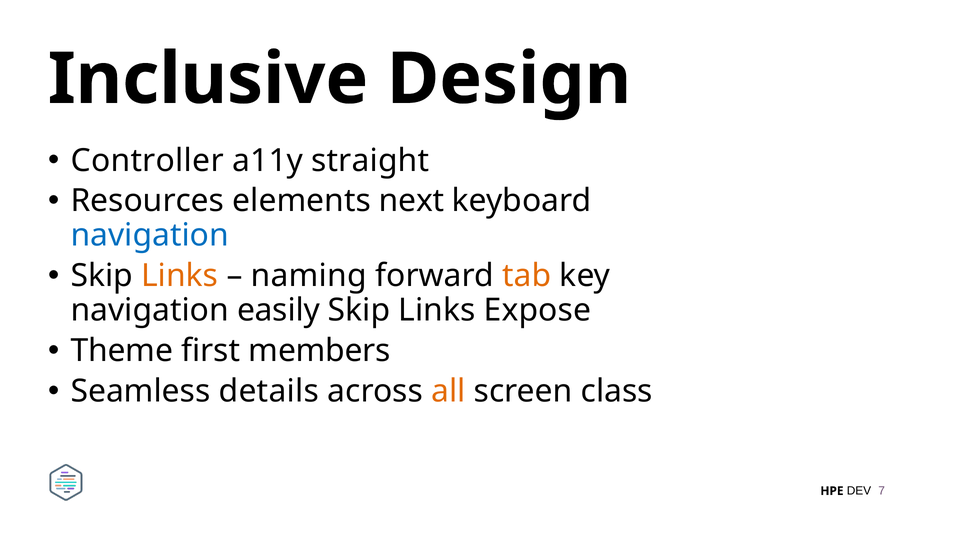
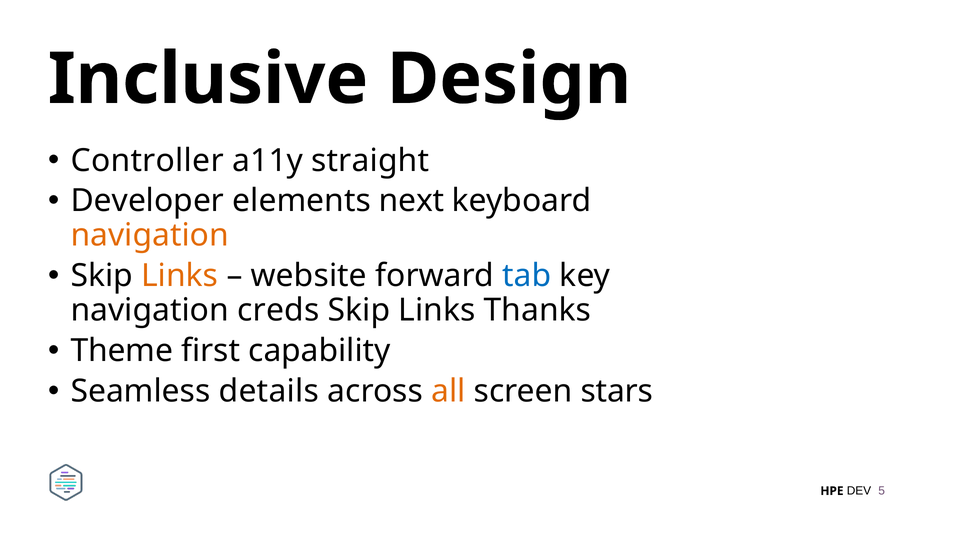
Resources: Resources -> Developer (147, 201)
navigation colour: blue -> orange (150, 235)
naming: naming -> website (309, 276)
tab colour: orange -> blue (527, 276)
easily: easily -> creds (278, 310)
Expose: Expose -> Thanks (537, 310)
members: members -> capability (319, 351)
class: class -> stars (617, 391)
7: 7 -> 5 (882, 491)
